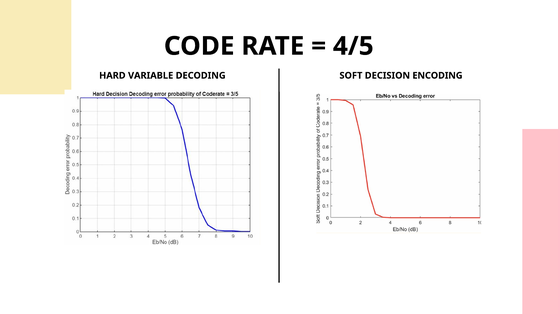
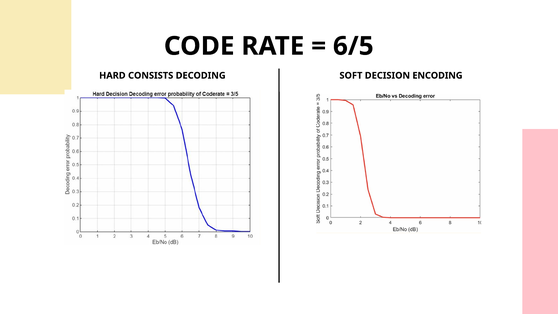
4/5: 4/5 -> 6/5 (353, 46)
VARIABLE: VARIABLE -> CONSISTS (151, 76)
